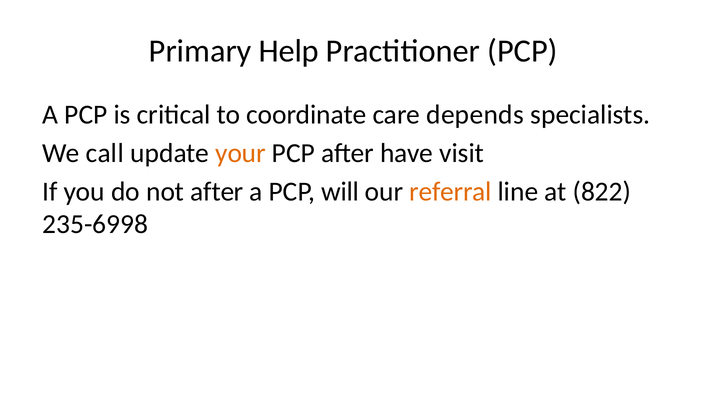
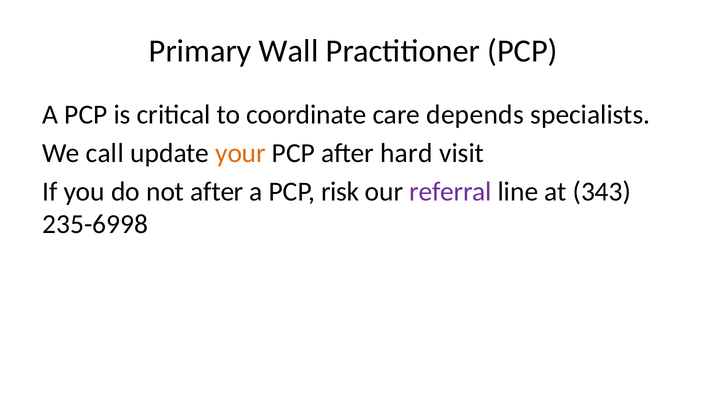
Help: Help -> Wall (289, 51)
have: have -> hard (406, 153)
will: will -> risk (340, 192)
referral colour: orange -> purple (451, 192)
822: 822 -> 343 (602, 192)
